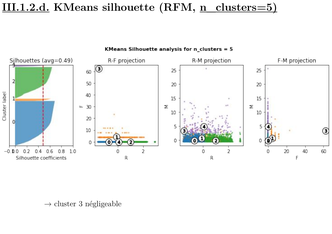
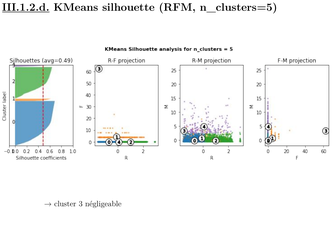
n_clusters=5 underline: present -> none (239, 7)
